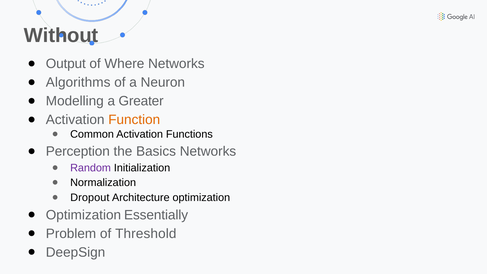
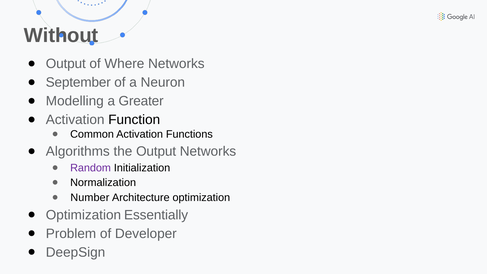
Algorithms: Algorithms -> September (78, 82)
Function colour: orange -> black (134, 120)
Perception: Perception -> Algorithms (78, 151)
the Basics: Basics -> Output (156, 151)
Dropout: Dropout -> Number (90, 198)
Threshold: Threshold -> Developer (146, 234)
